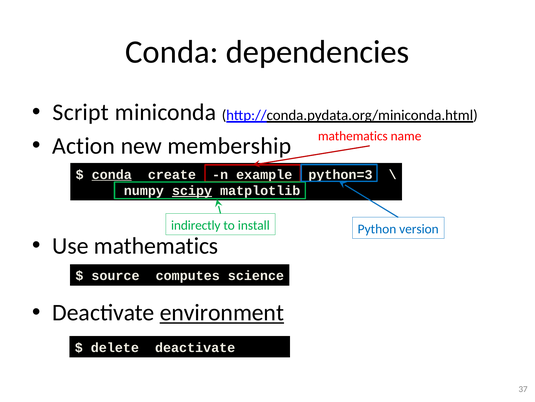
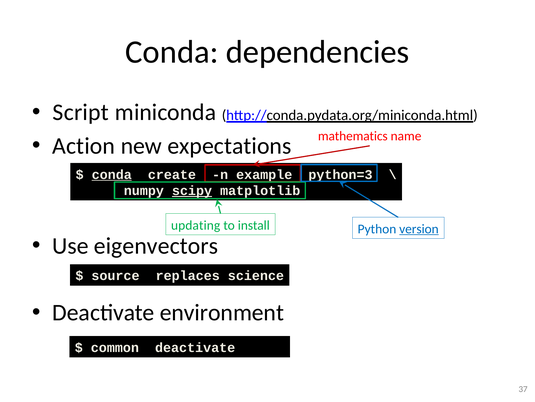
membership: membership -> expectations (229, 146)
indirectly: indirectly -> updating (196, 225)
version underline: none -> present (419, 229)
Use mathematics: mathematics -> eigenvectors (156, 246)
computes: computes -> replaces (188, 275)
environment underline: present -> none (222, 312)
delete: delete -> common (115, 347)
